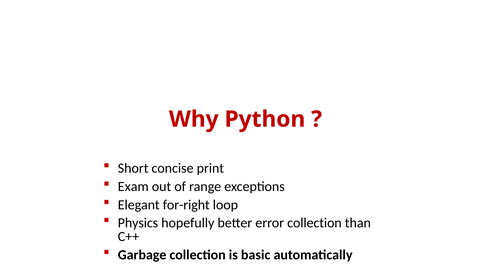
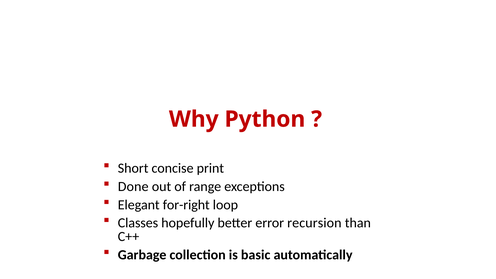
Exam: Exam -> Done (133, 187)
Physics: Physics -> Classes (138, 223)
error collection: collection -> recursion (314, 223)
